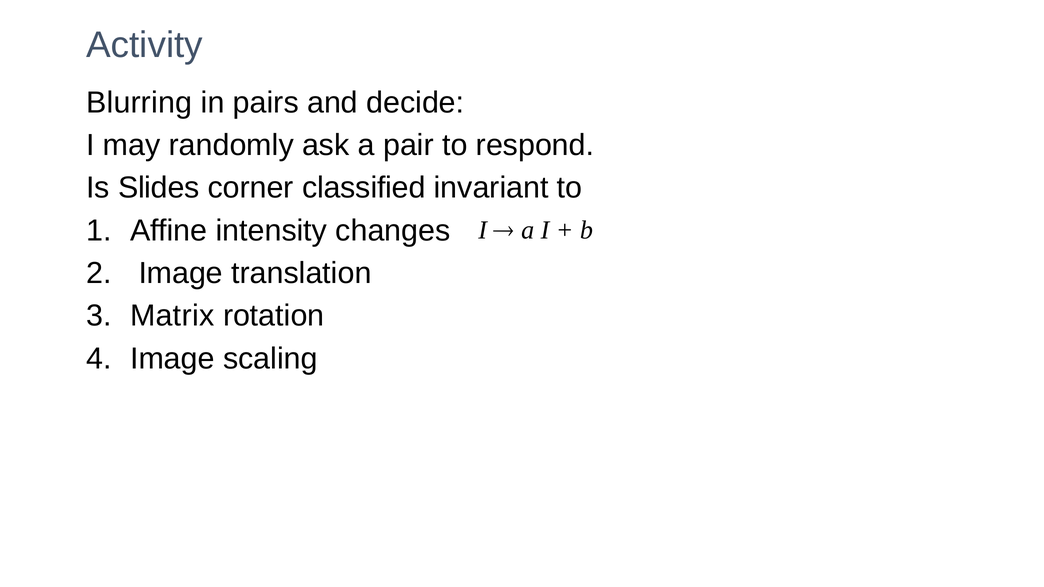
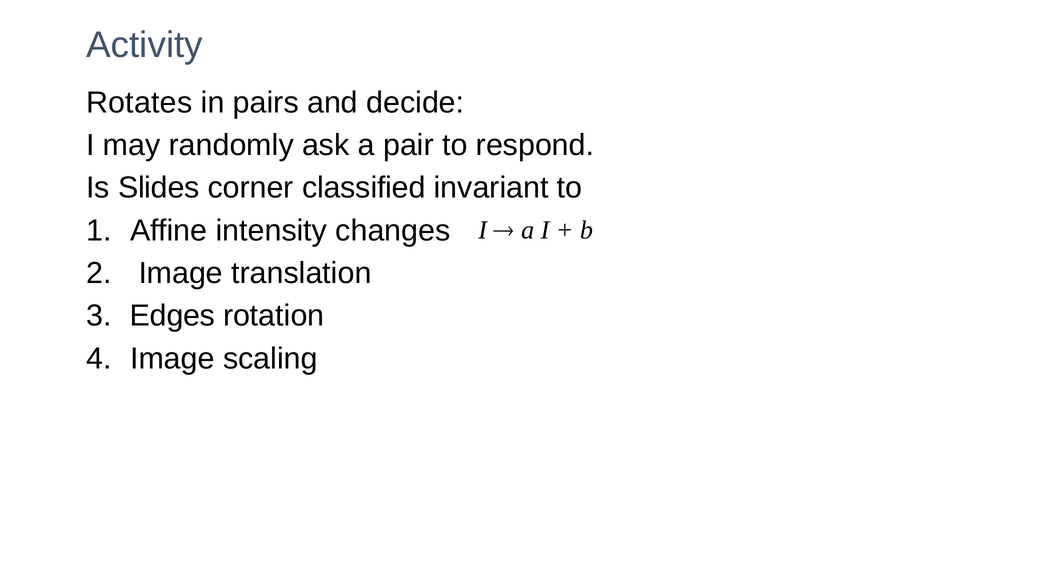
Blurring: Blurring -> Rotates (139, 103)
Matrix: Matrix -> Edges (173, 316)
